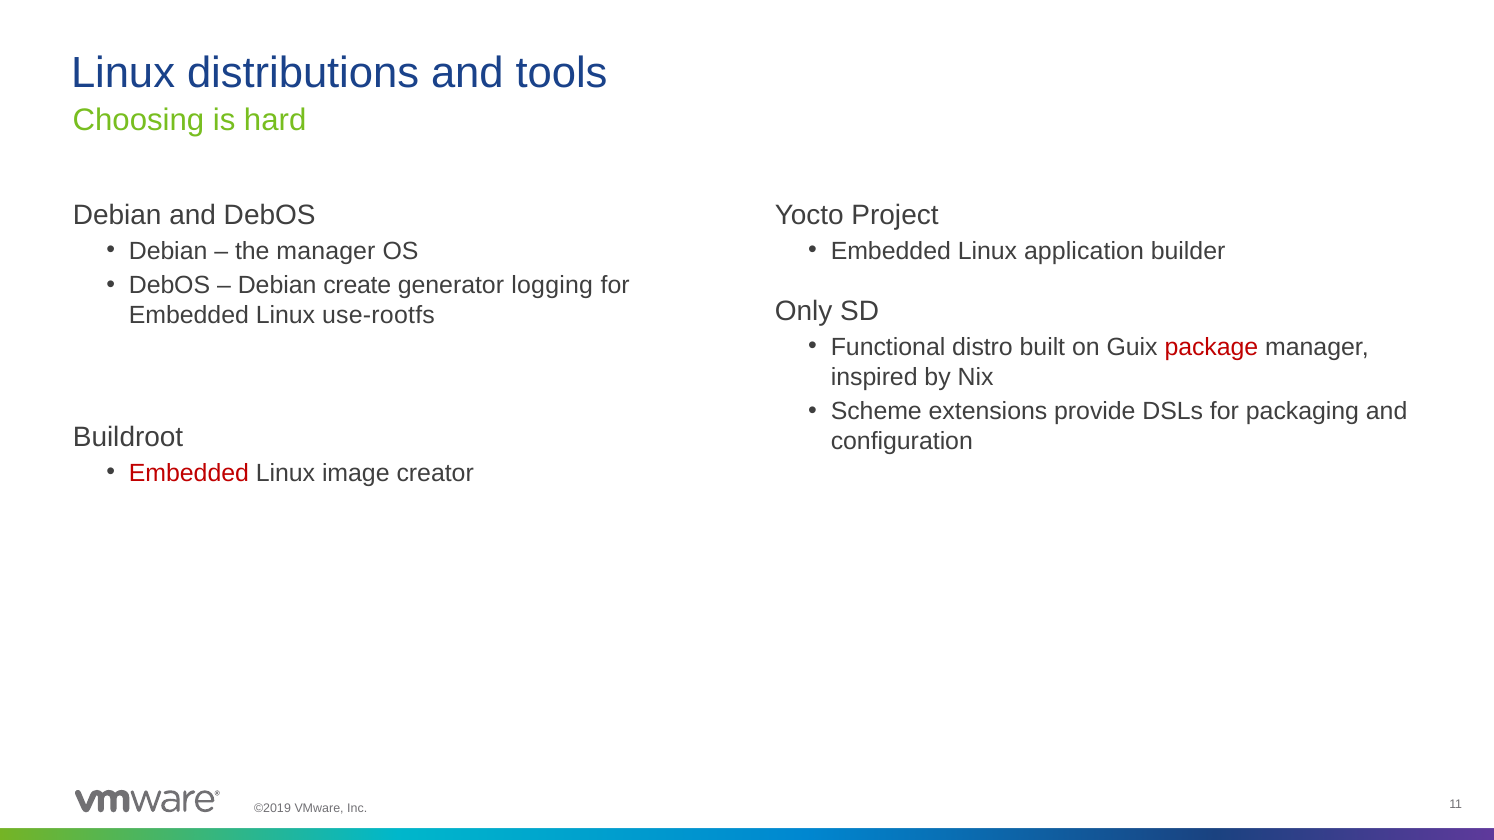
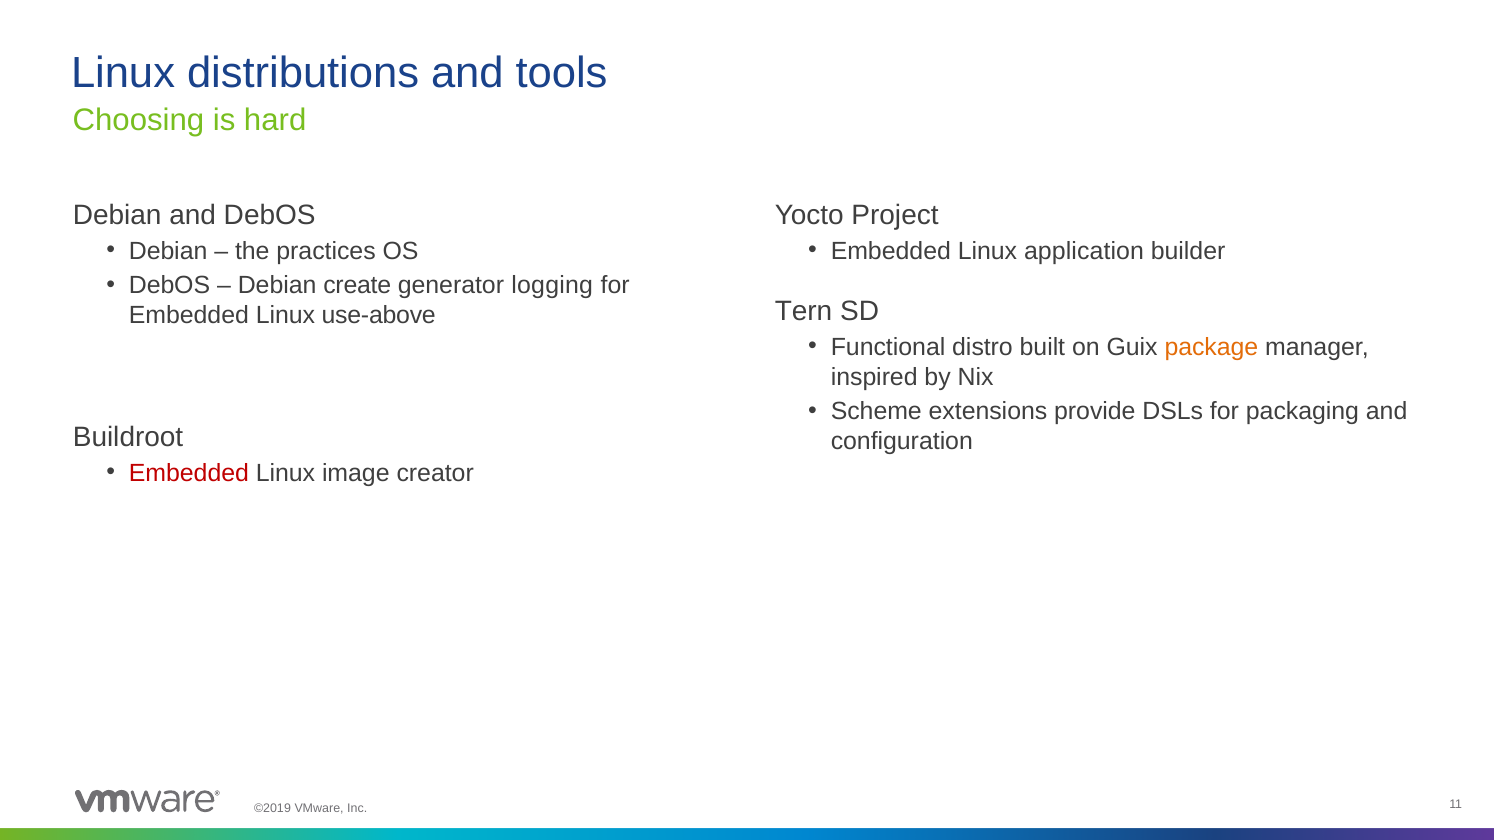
the manager: manager -> practices (326, 251)
Only: Only -> Tern (804, 311)
use-rootfs: use-rootfs -> use-above (379, 316)
package colour: red -> orange (1211, 347)
